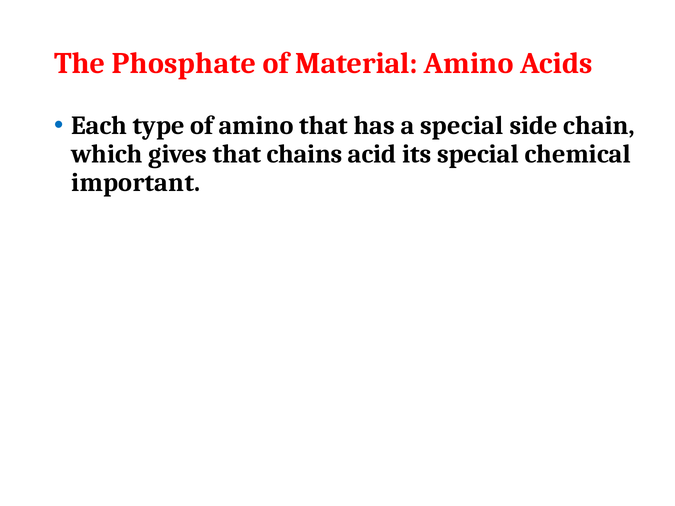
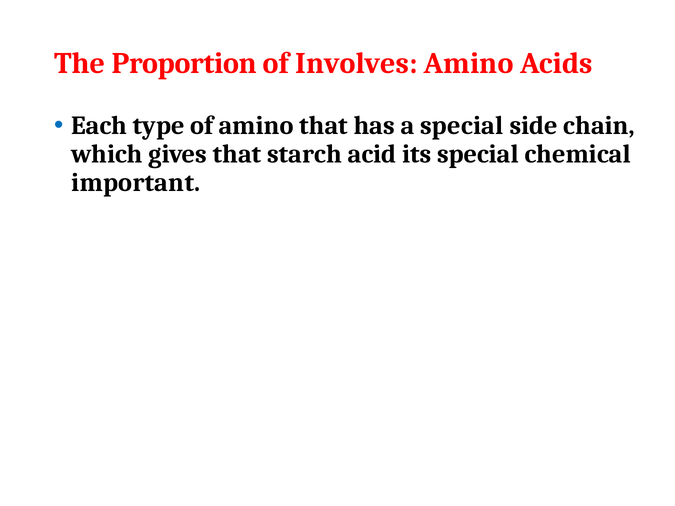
Phosphate: Phosphate -> Proportion (184, 64)
Material: Material -> Involves (356, 64)
chains: chains -> starch (305, 154)
